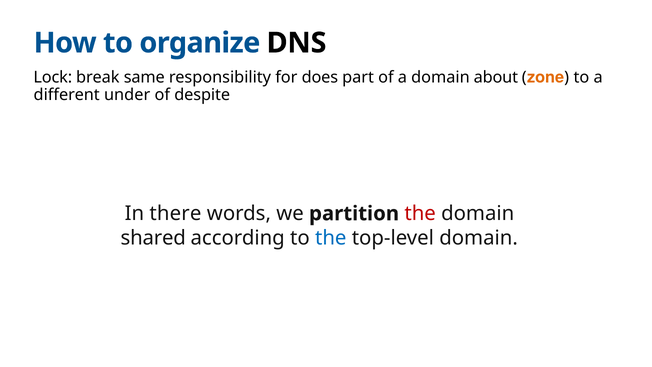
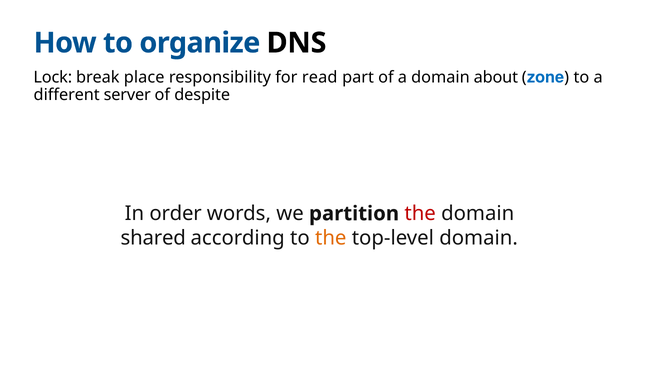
same: same -> place (144, 77)
does: does -> read (320, 77)
zone colour: orange -> blue (546, 77)
under: under -> server (127, 95)
there: there -> order (176, 213)
the colour: blue -> orange (331, 238)
